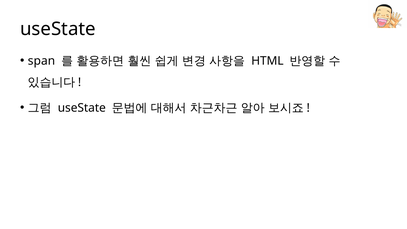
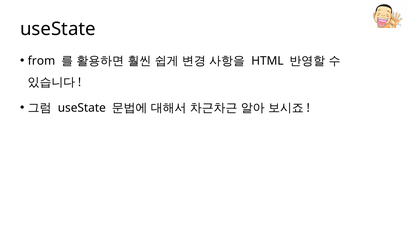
span: span -> from (41, 61)
